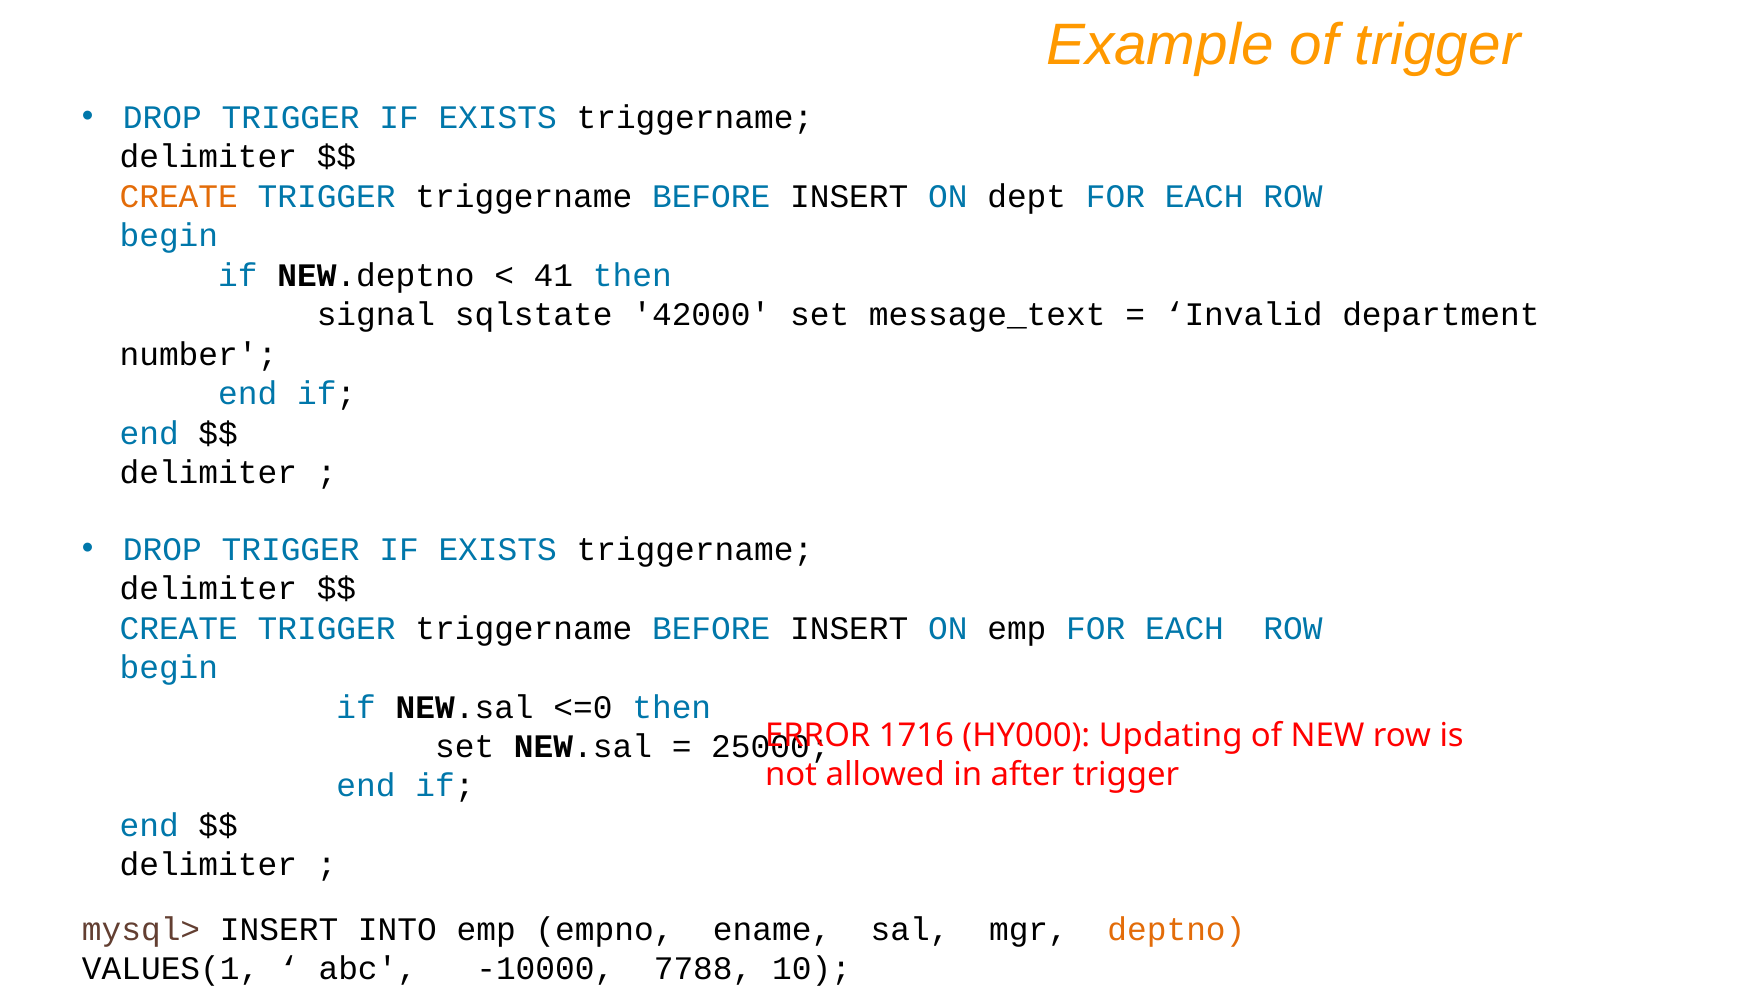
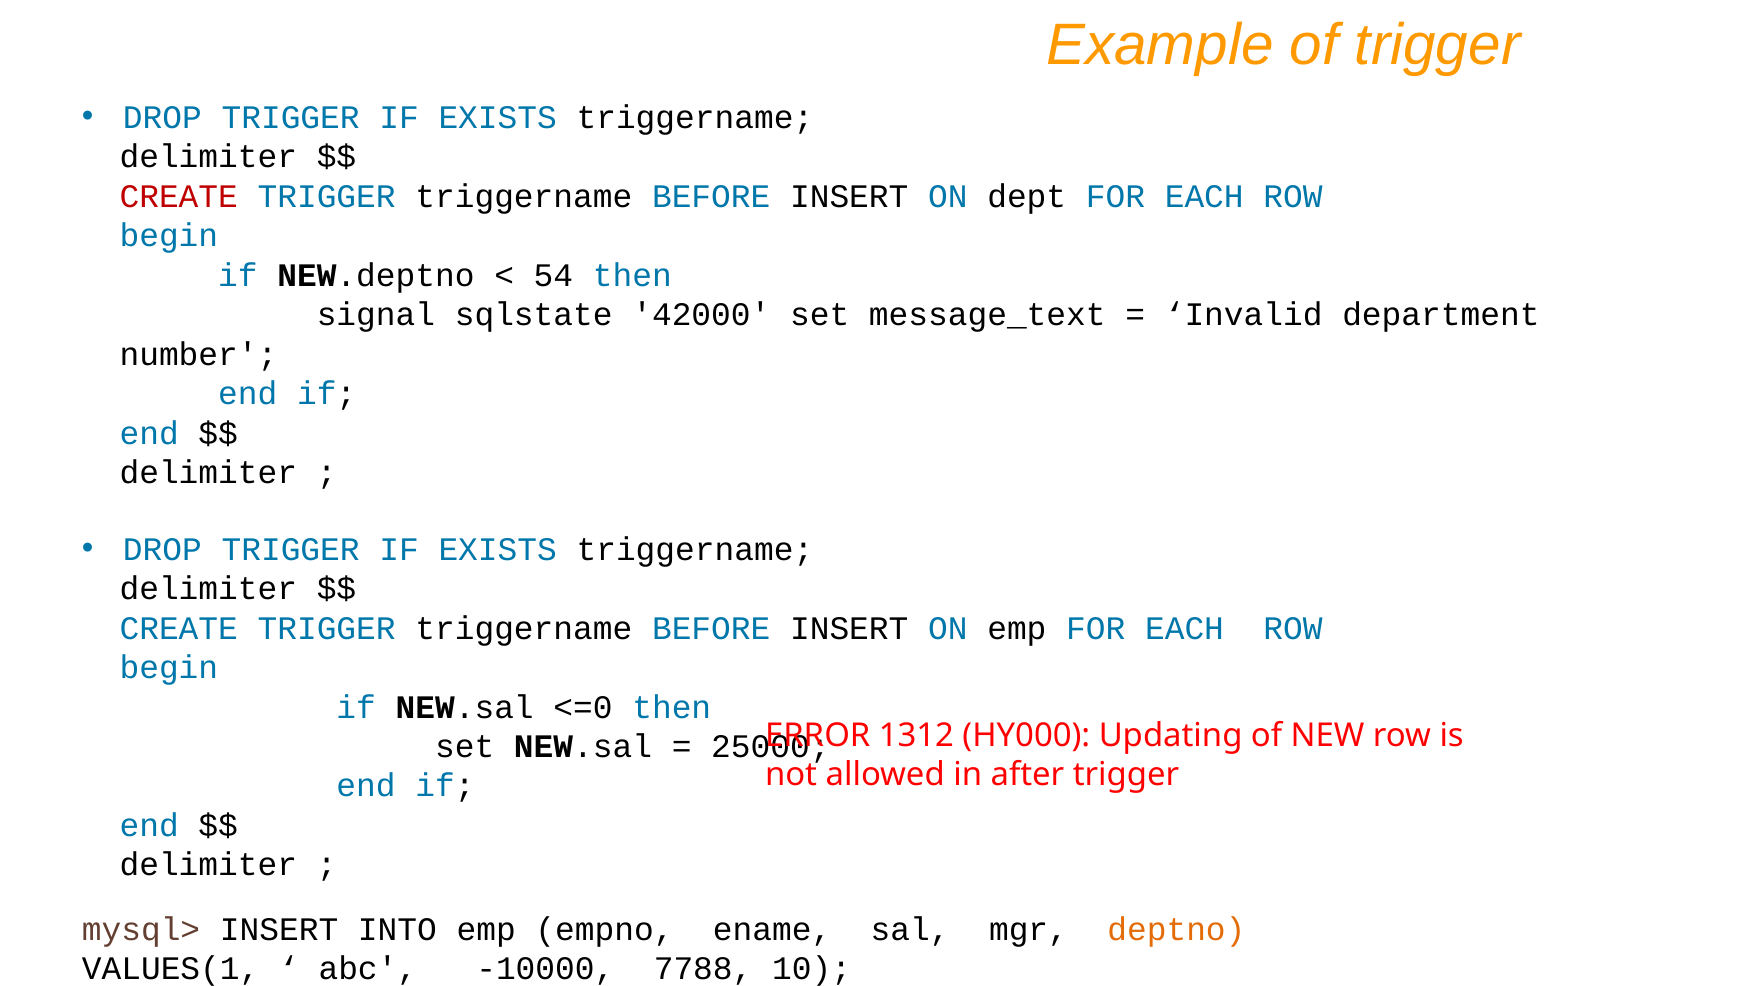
CREATE colour: orange -> red (179, 197)
41: 41 -> 54 (553, 275)
1716: 1716 -> 1312 (916, 735)
